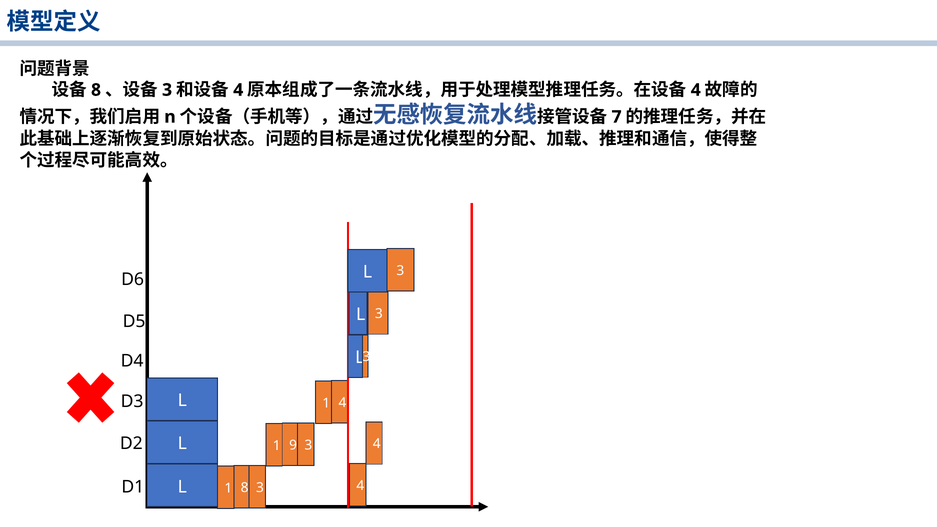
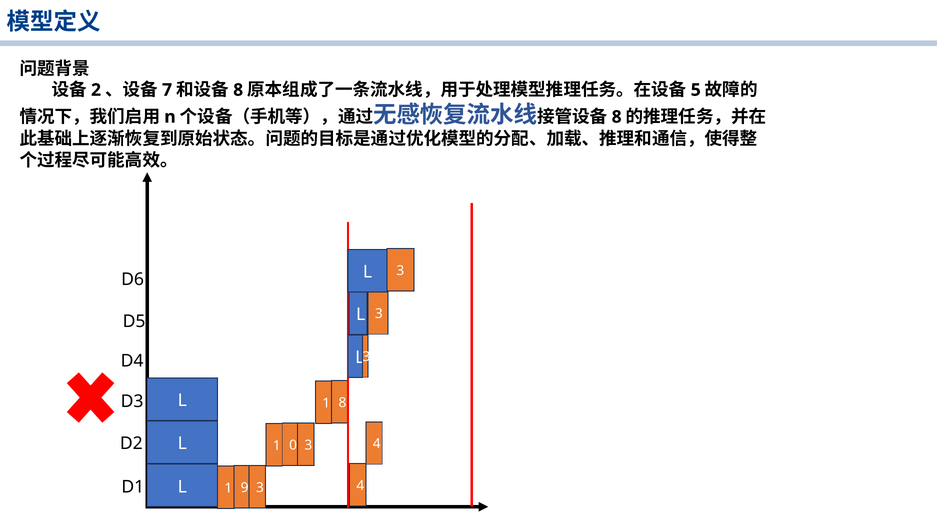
8: 8 -> 2 (96, 90)
3: 3 -> 7 (167, 90)
4: 4 -> 8 (238, 90)
4: 4 -> 5 (696, 90)
7: 7 -> 8 (617, 117)
1 4: 4 -> 8 (343, 403)
9: 9 -> 0 (293, 445)
1 8: 8 -> 9 (245, 488)
